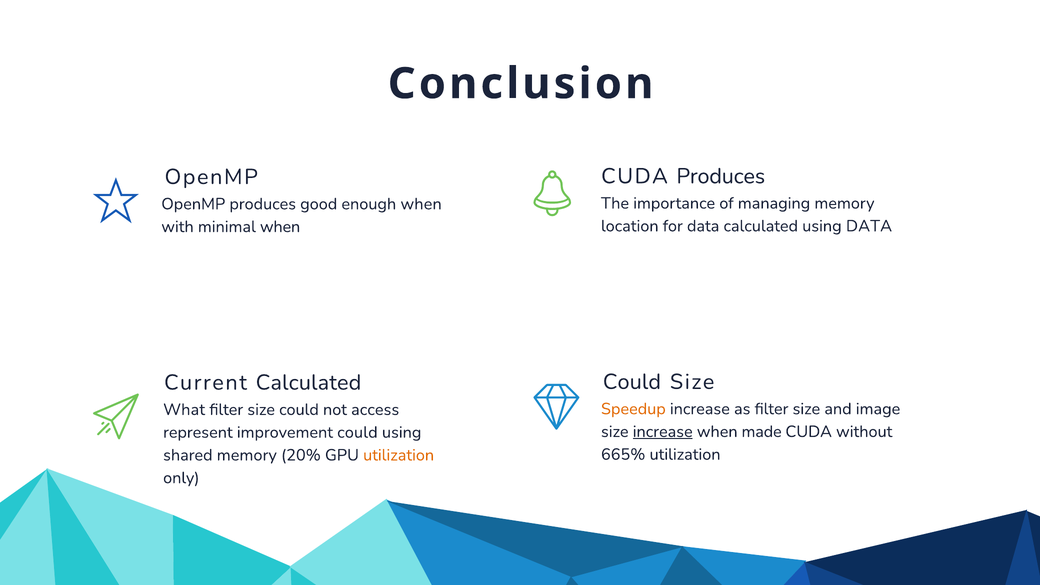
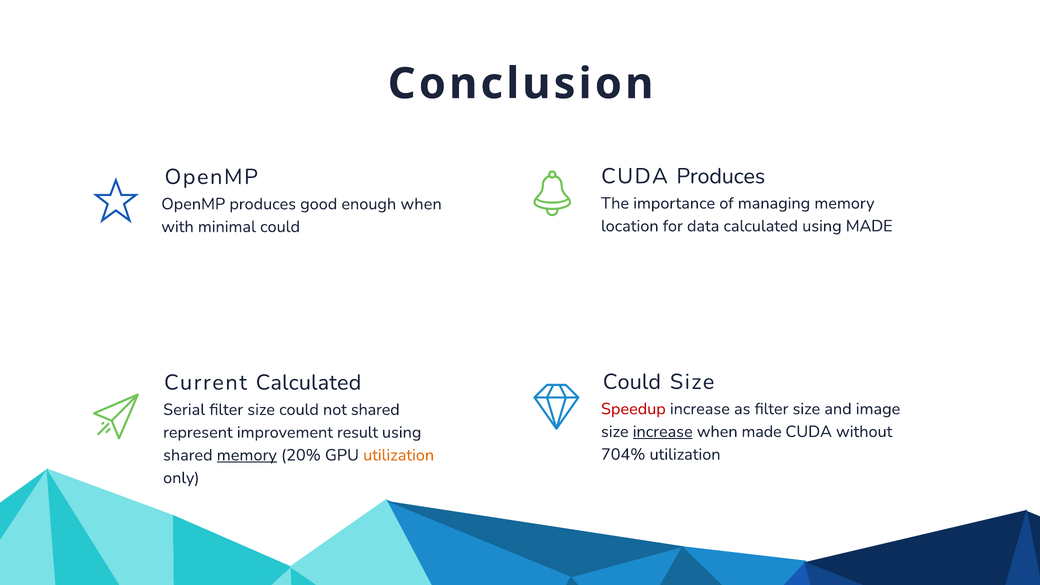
using DATA: DATA -> MADE (869, 226)
minimal when: when -> could (280, 227)
Speedup colour: orange -> red (633, 409)
What: What -> Serial (184, 410)
not access: access -> shared (375, 410)
improvement could: could -> result (358, 432)
665%: 665% -> 704% (623, 454)
memory underline: none -> present (247, 455)
